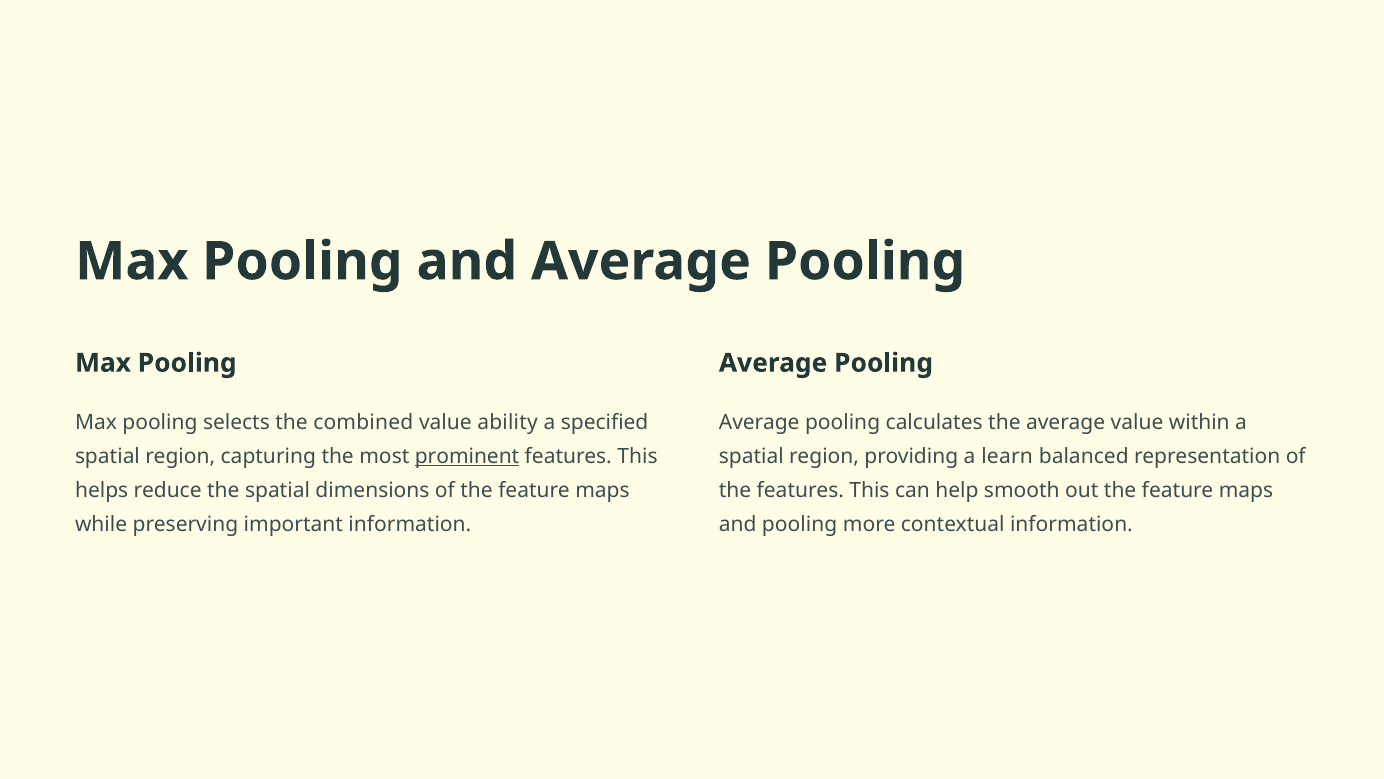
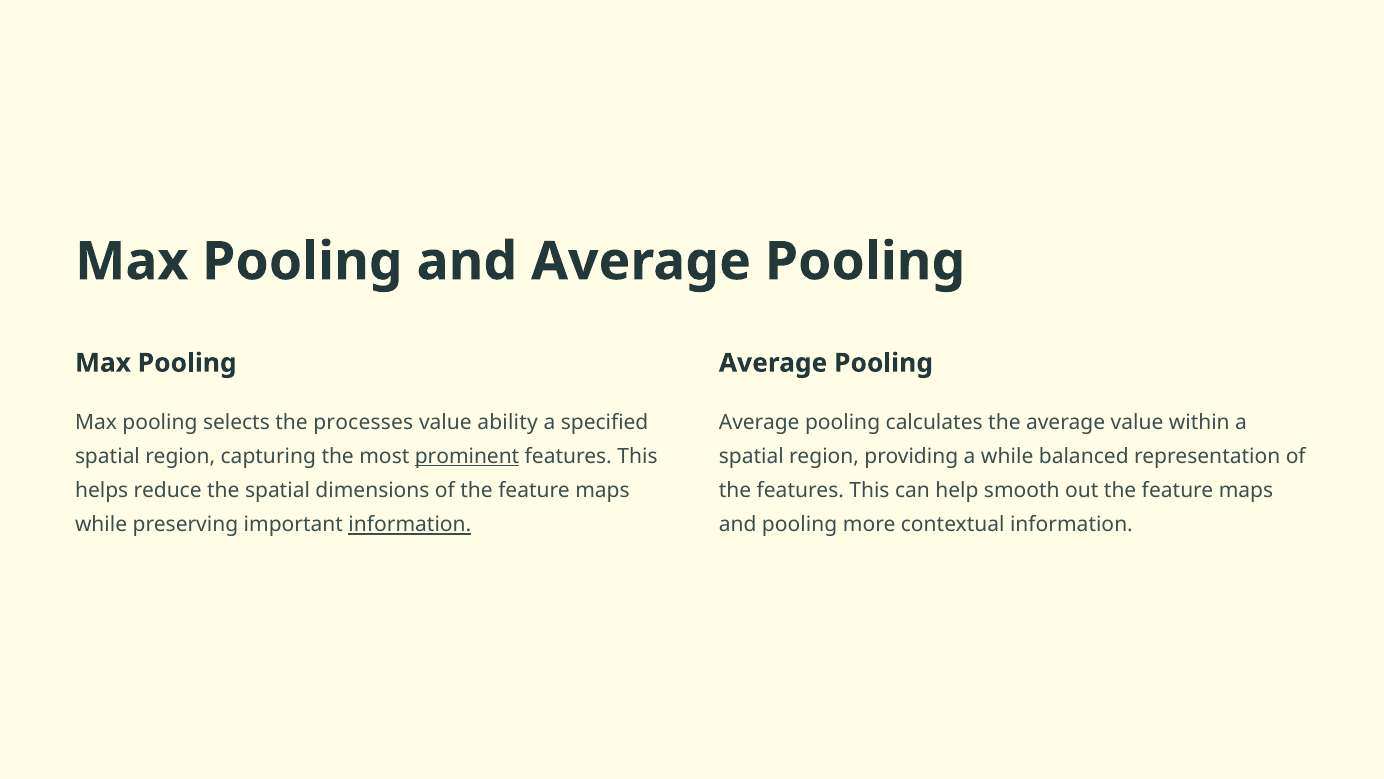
combined: combined -> processes (363, 422)
a learn: learn -> while (1007, 456)
information underline: none -> present (410, 524)
